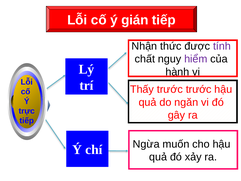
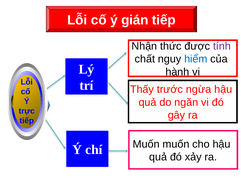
hiểm colour: purple -> blue (196, 59)
trước trước: trước -> ngừa (199, 89)
Ngừa: Ngừa -> Muốn (146, 144)
